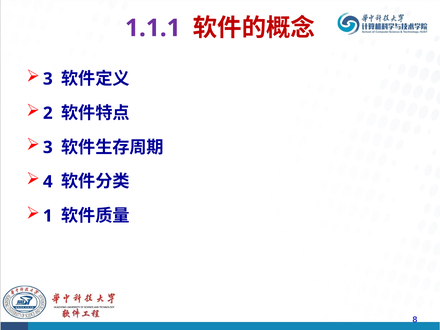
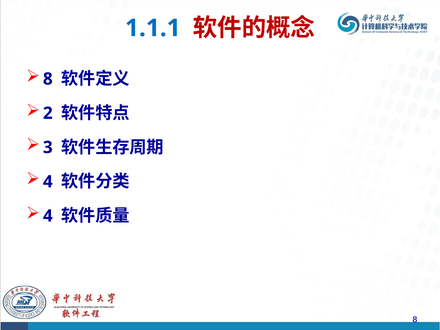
1.1.1 colour: purple -> blue (153, 28)
3: 3 -> 8 (48, 79)
1: 1 -> 4 (48, 216)
